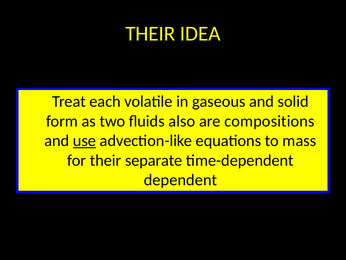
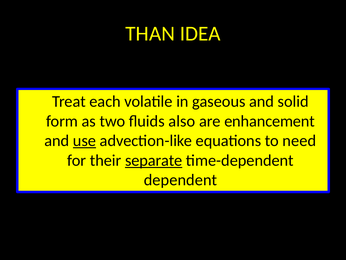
THEIR: THEIR -> THAN (150, 33)
compositions: compositions -> enhancement (270, 121)
mass: mass -> need (299, 141)
separate underline: none -> present (154, 160)
